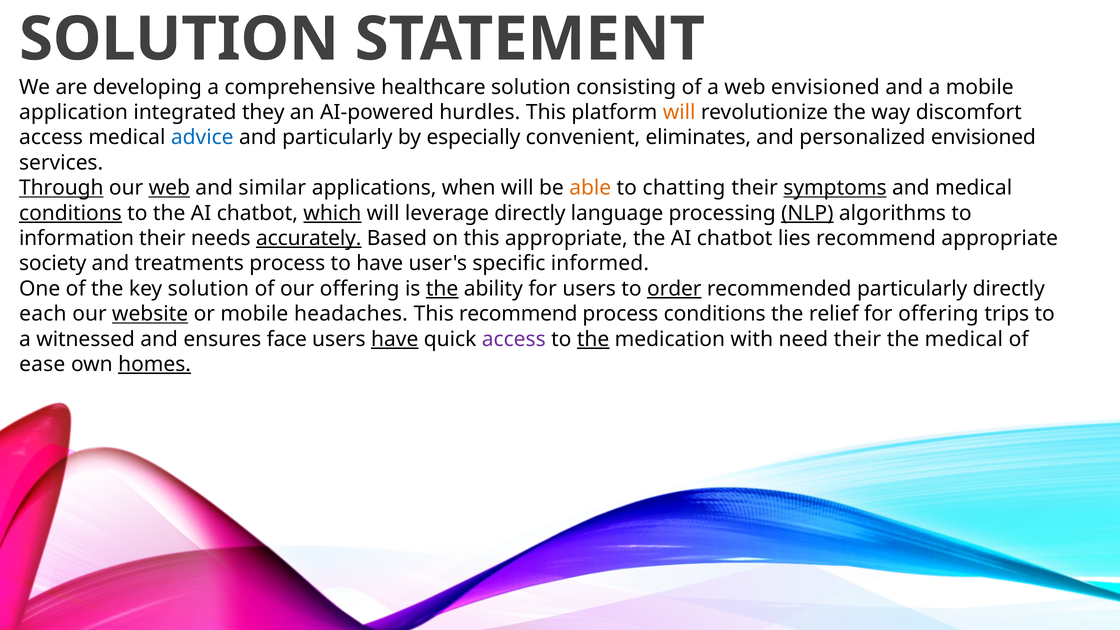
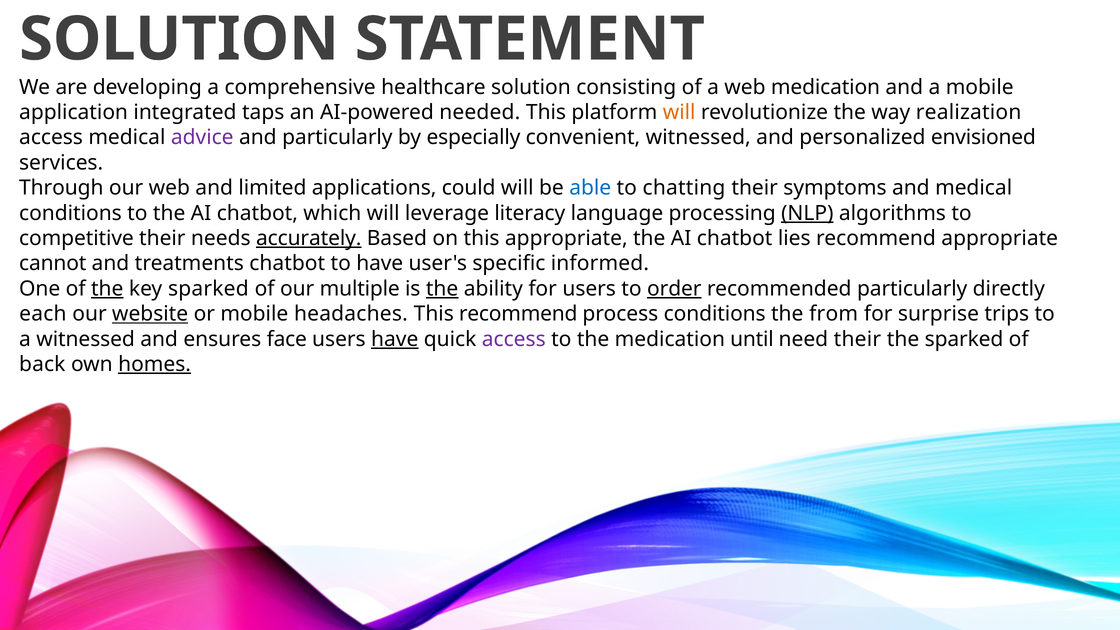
web envisioned: envisioned -> medication (826, 87)
they: they -> taps (263, 112)
hurdles: hurdles -> needed (480, 112)
discomfort: discomfort -> realization (969, 112)
advice colour: blue -> purple (202, 137)
convenient eliminates: eliminates -> witnessed (698, 137)
Through underline: present -> none (61, 188)
web underline: present -> none (169, 188)
similar: similar -> limited (272, 188)
when: when -> could (469, 188)
able colour: orange -> blue (590, 188)
symptoms underline: present -> none (835, 188)
conditions underline: present -> none (70, 213)
which underline: present -> none (332, 213)
leverage directly: directly -> literacy (530, 213)
information: information -> competitive (76, 238)
society: society -> cannot (53, 263)
treatments process: process -> chatbot (287, 263)
the underline: none -> present (107, 289)
key solution: solution -> sparked (208, 289)
our offering: offering -> multiple (360, 289)
relief: relief -> from (834, 314)
for offering: offering -> surprise (938, 314)
the underline: present -> none (593, 339)
with: with -> until (752, 339)
the medical: medical -> sparked (964, 339)
ease: ease -> back (42, 364)
